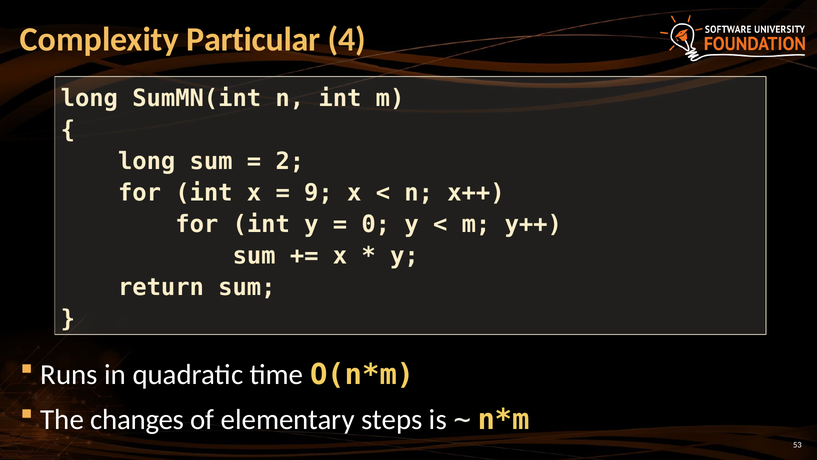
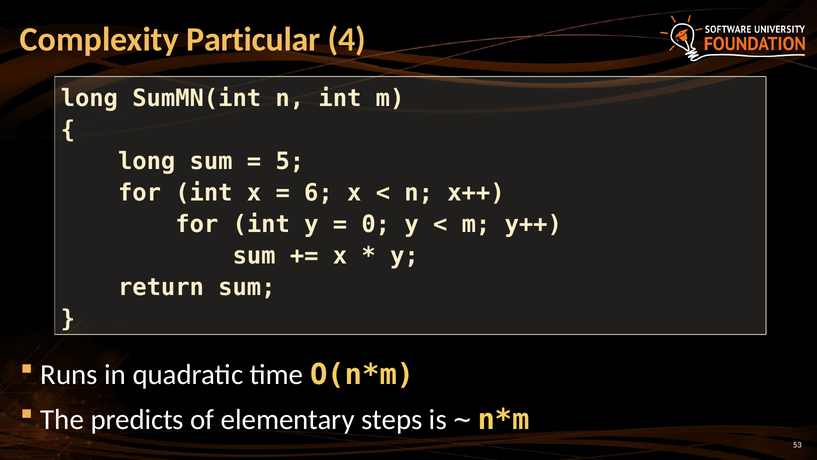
2: 2 -> 5 (290, 161)
9: 9 -> 6 (318, 193)
changes: changes -> predicts (137, 419)
